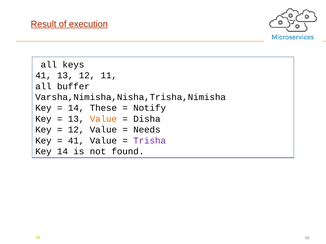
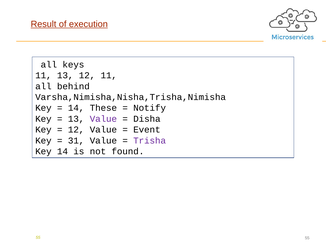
41: 41 -> 11 (43, 76)
buffer: buffer -> behind (73, 86)
Value colour: orange -> purple (103, 119)
Needs: Needs -> Event (147, 130)
41: 41 -> 31 (76, 141)
